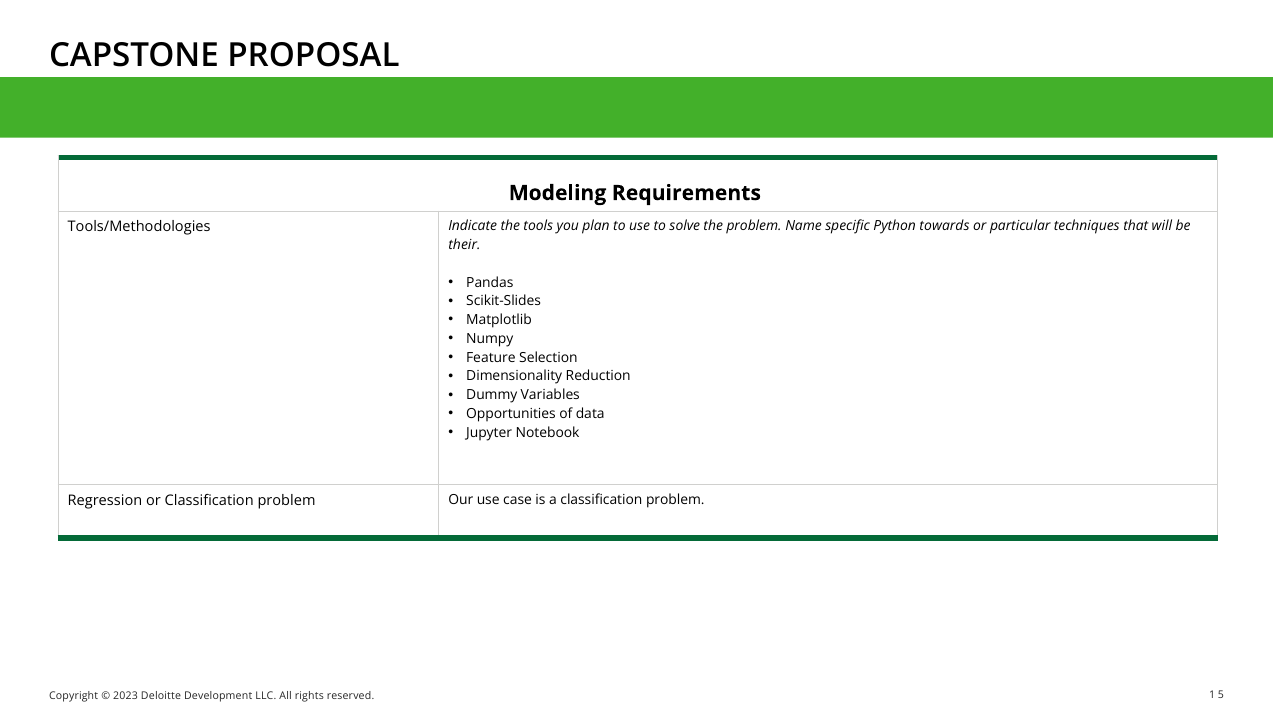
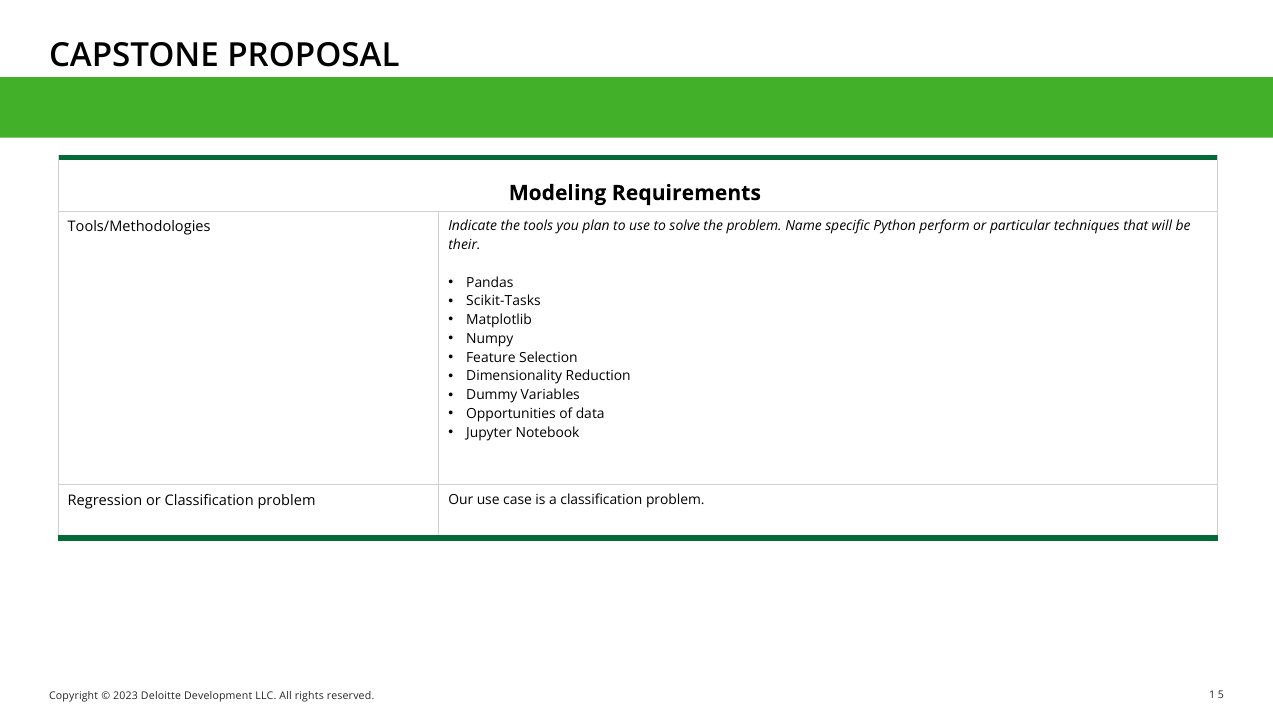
towards: towards -> perform (945, 226)
Scikit-Slides: Scikit-Slides -> Scikit-Tasks (504, 301)
